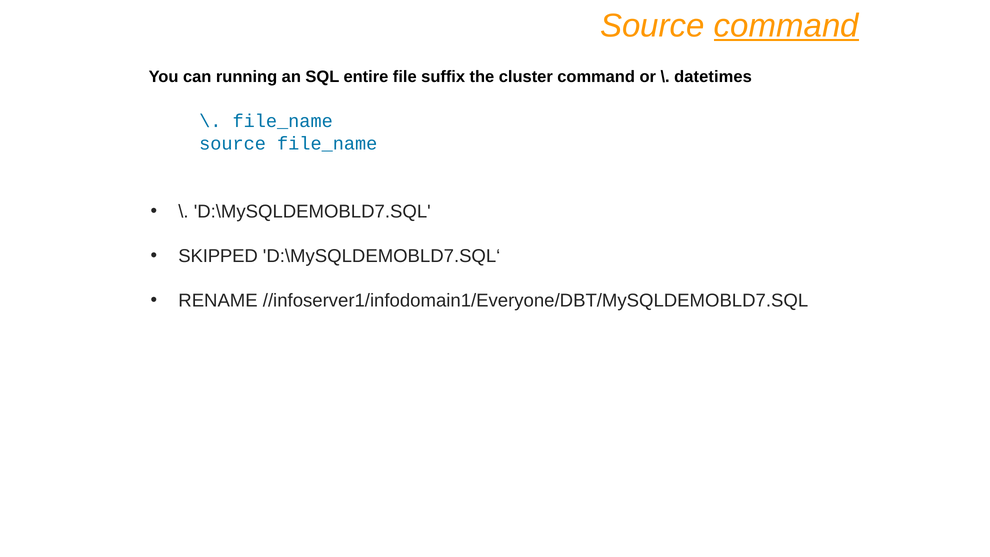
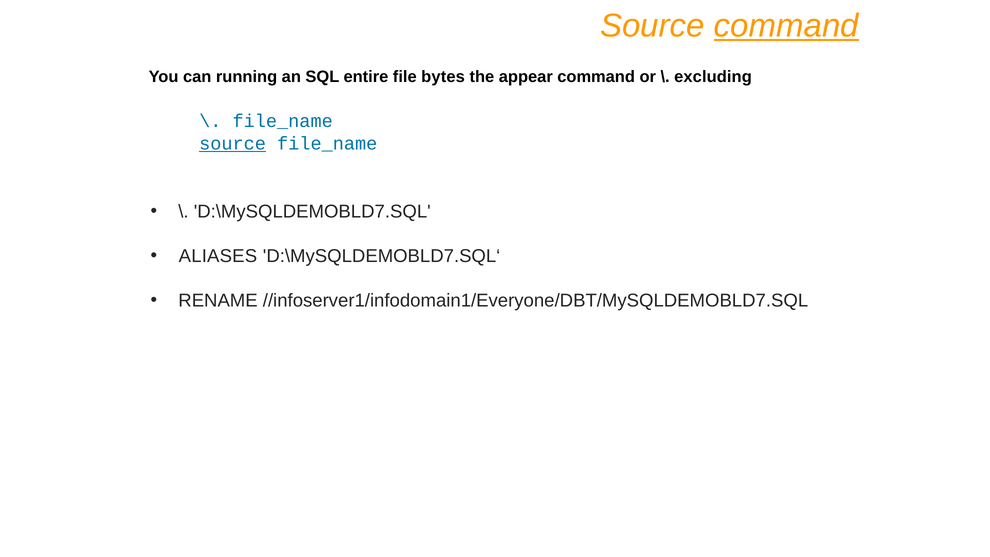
suffix: suffix -> bytes (443, 77)
cluster: cluster -> appear (526, 77)
datetimes: datetimes -> excluding (713, 77)
source underline: none -> present (233, 144)
SKIPPED: SKIPPED -> ALIASES (218, 256)
